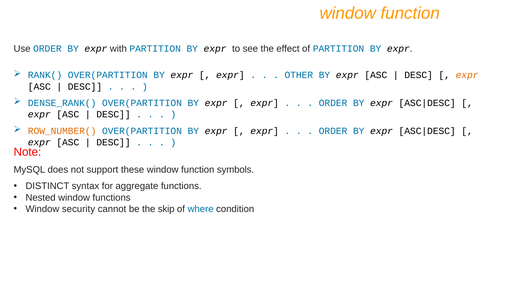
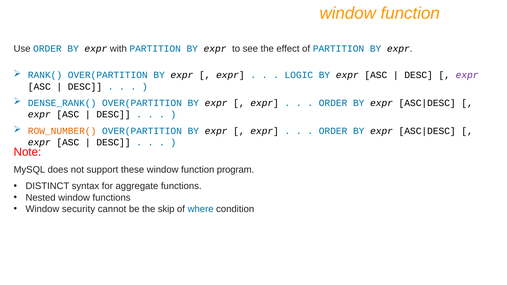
OTHER: OTHER -> LOGIC (299, 75)
expr colour: orange -> purple (467, 75)
symbols: symbols -> program (236, 170)
